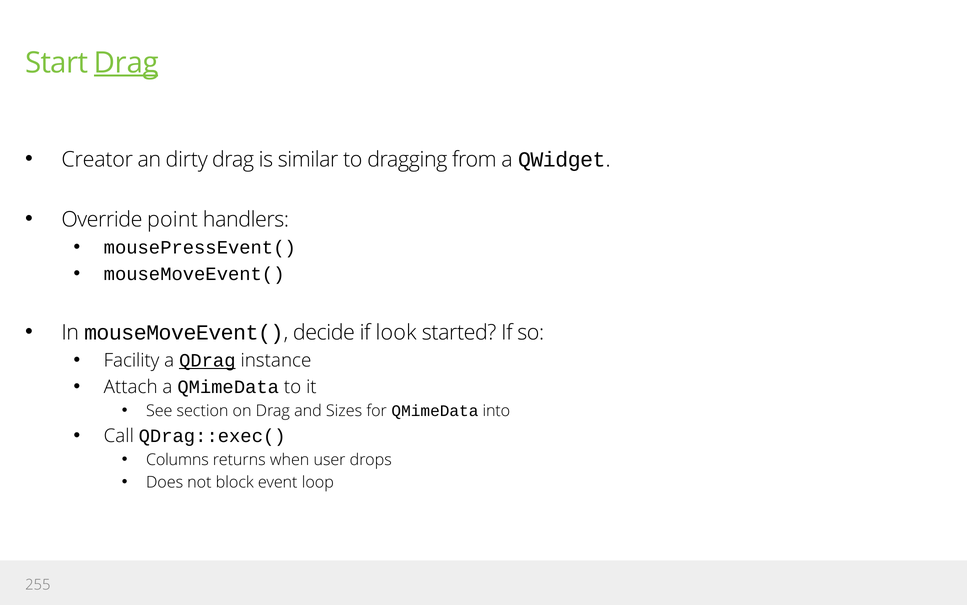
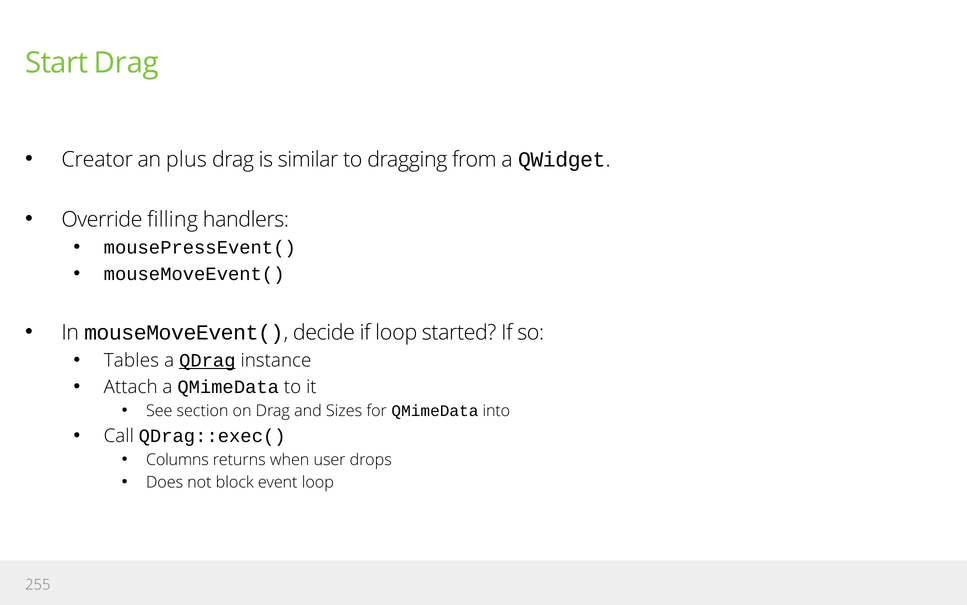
Drag underline: present -> none (126, 63)
dirty: dirty -> plus (186, 159)
point: point -> filling (173, 219)
if look: look -> loop (396, 332)
Facility: Facility -> Tables (131, 360)
